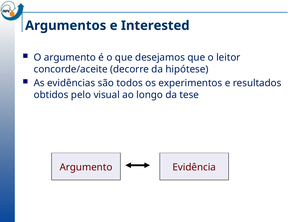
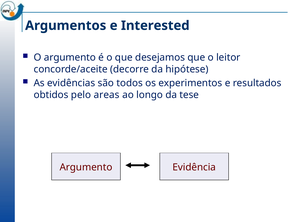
visual: visual -> areas (107, 95)
